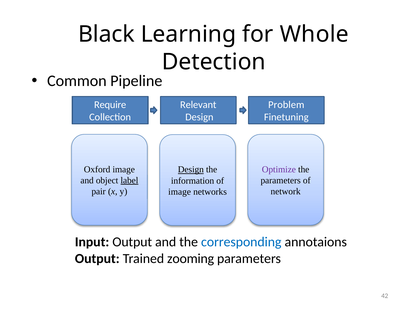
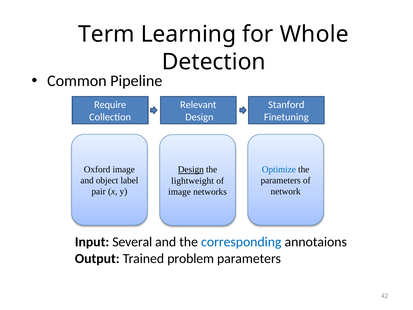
Black: Black -> Term (106, 34)
Problem: Problem -> Stanford (286, 105)
Optimize colour: purple -> blue (279, 169)
label underline: present -> none (129, 180)
information: information -> lightweight (193, 180)
Input Output: Output -> Several (132, 242)
zooming: zooming -> problem (191, 258)
